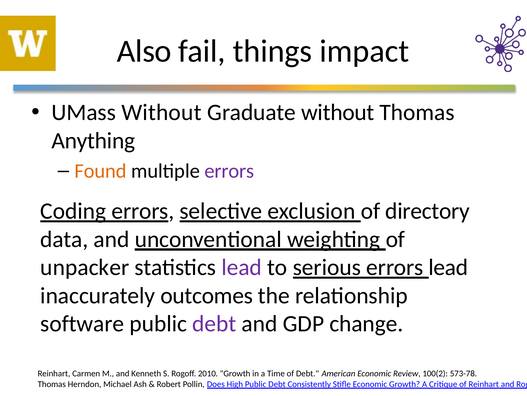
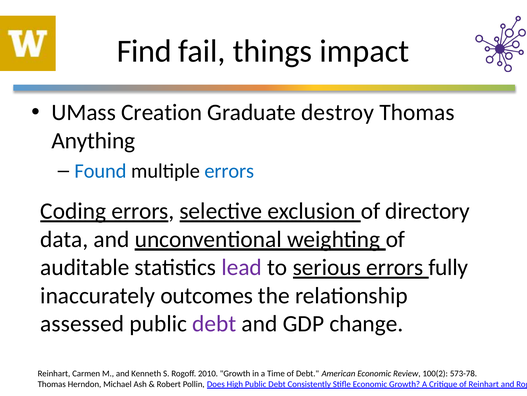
Also: Also -> Find (144, 51)
UMass Without: Without -> Creation (162, 112)
Graduate without: without -> destroy (338, 112)
Found colour: orange -> blue (101, 171)
errors colour: purple -> blue (229, 171)
unpacker: unpacker -> auditable (85, 267)
lead: lead -> fully (448, 267)
software: software -> assessed (82, 323)
